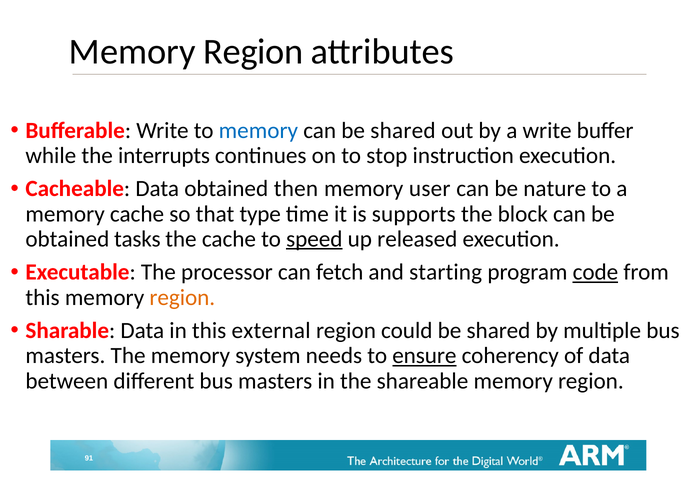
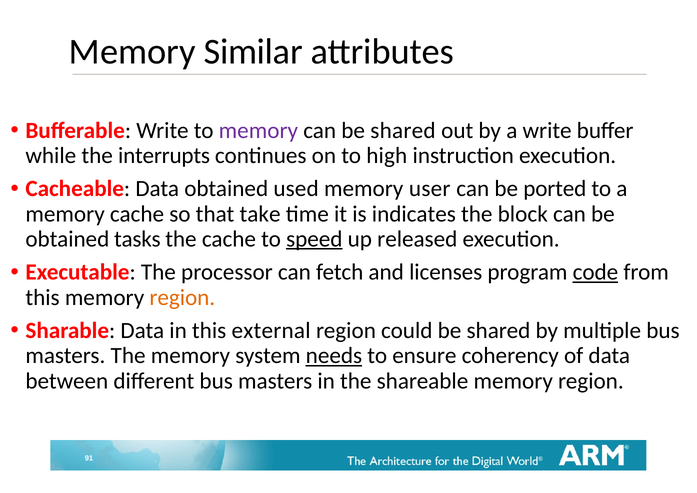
Region: Region -> Similar (253, 51)
memory colour: blue -> purple (258, 130)
stop: stop -> high (387, 155)
then: then -> used (296, 189)
nature: nature -> ported (555, 189)
type: type -> take (260, 214)
supports: supports -> indicates (414, 214)
starting: starting -> licenses (446, 272)
needs underline: none -> present (334, 355)
ensure underline: present -> none (424, 355)
